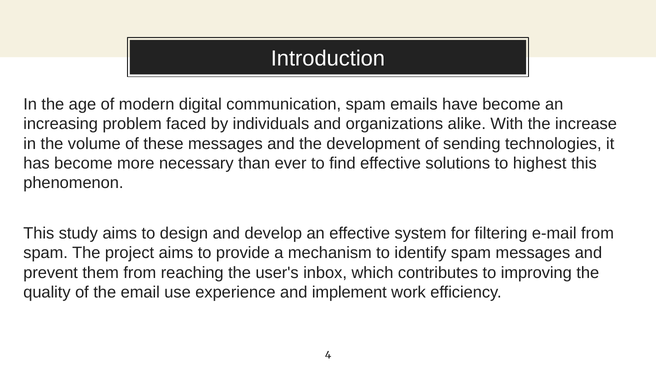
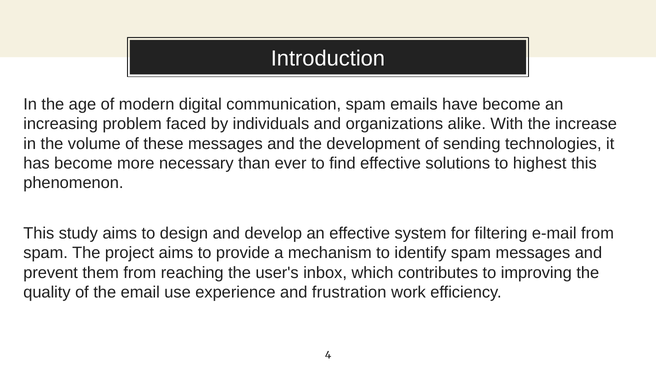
implement: implement -> frustration (349, 292)
